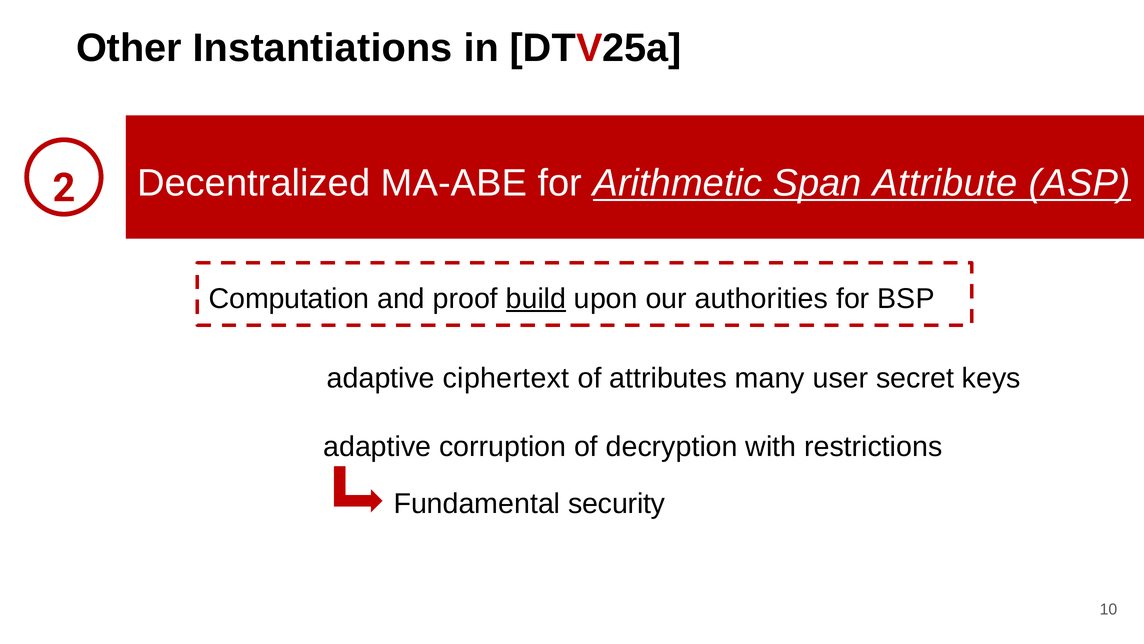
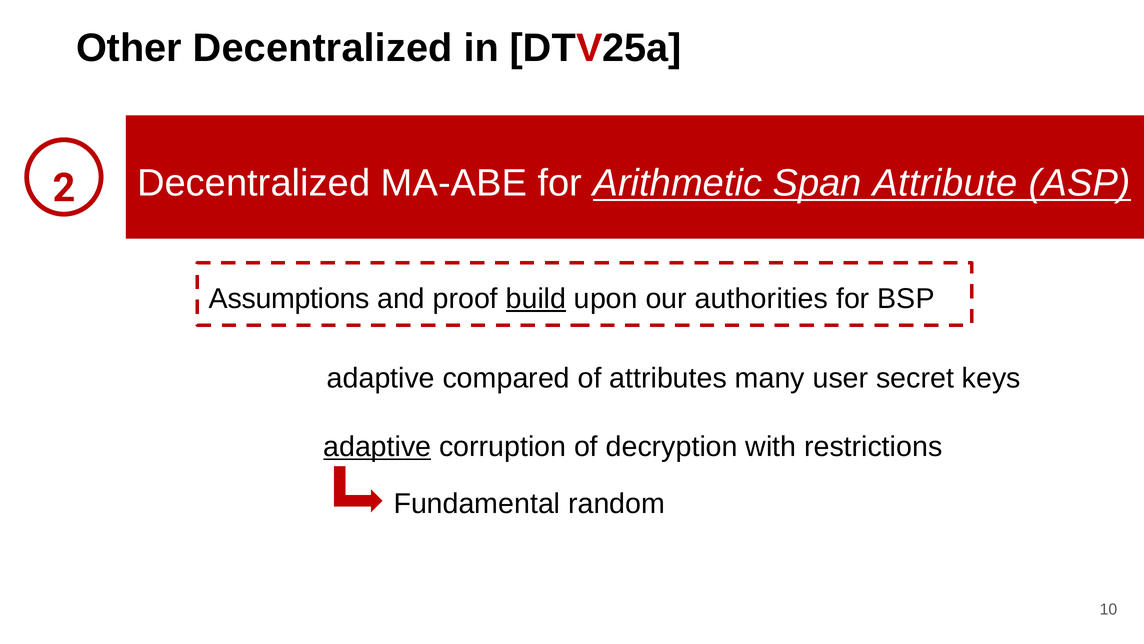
Other Instantiations: Instantiations -> Decentralized (323, 48)
Computation: Computation -> Assumptions (289, 298)
ciphertext: ciphertext -> compared (506, 378)
adaptive underline: none -> present (377, 447)
security: security -> random (617, 503)
